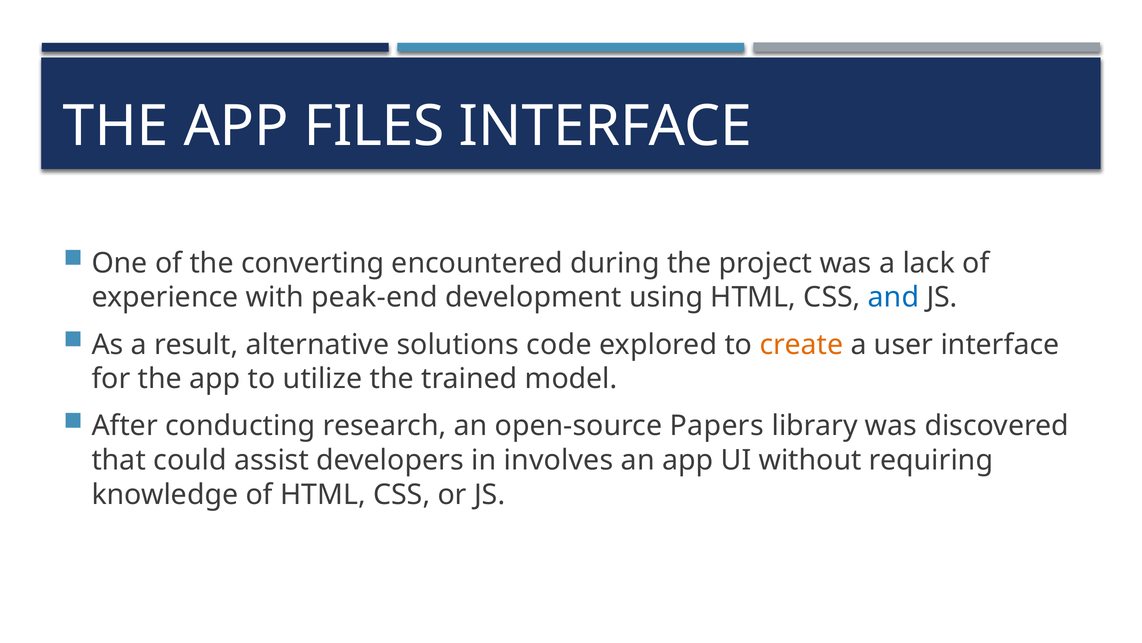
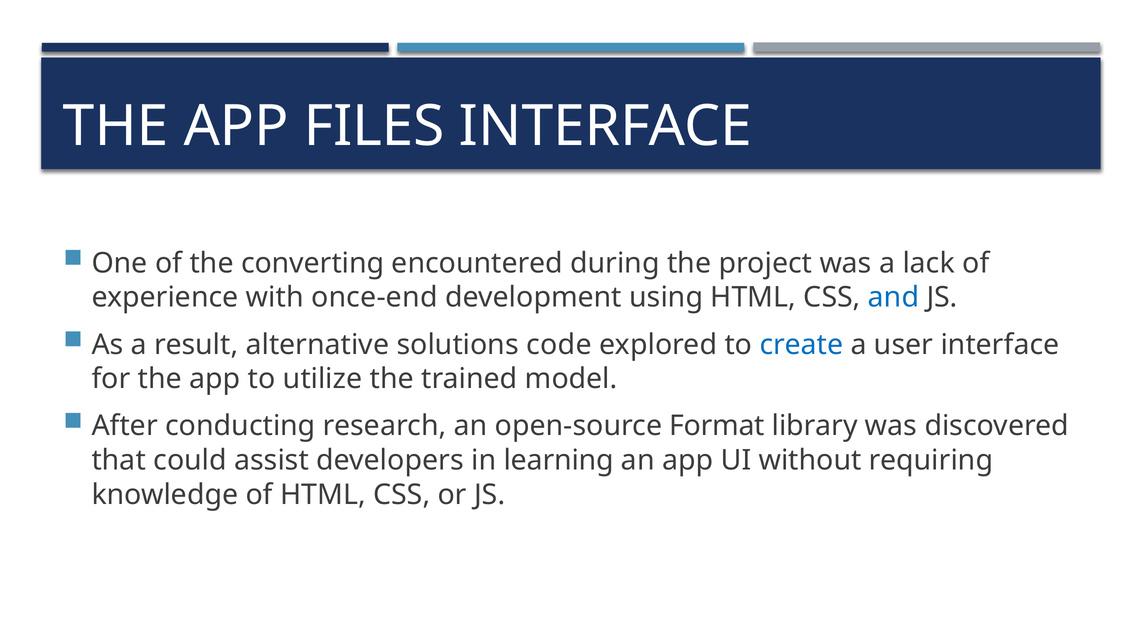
peak-end: peak-end -> once-end (374, 297)
create colour: orange -> blue (801, 344)
Papers: Papers -> Format (717, 426)
involves: involves -> learning (559, 460)
